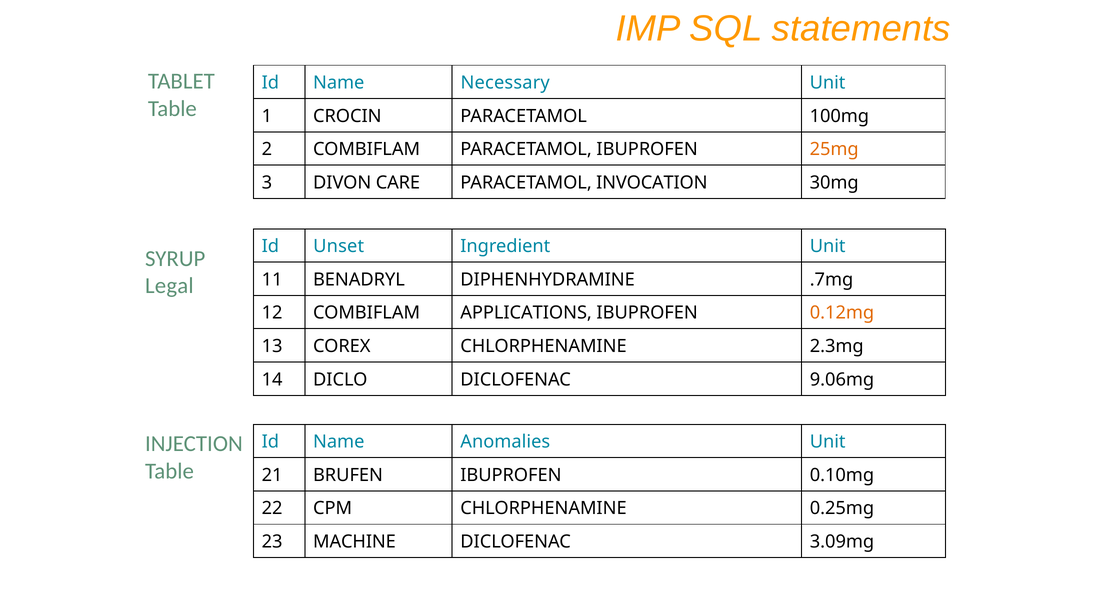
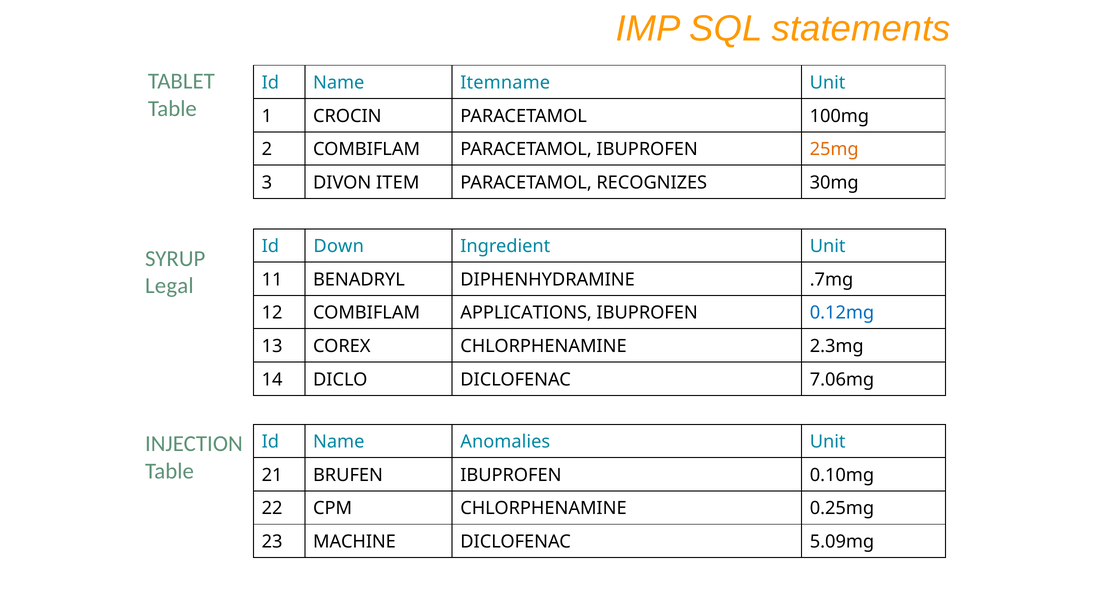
Necessary: Necessary -> Itemname (505, 83)
CARE: CARE -> ITEM (398, 183)
INVOCATION: INVOCATION -> RECOGNIZES (652, 183)
Unset: Unset -> Down (339, 247)
0.12mg colour: orange -> blue (842, 313)
9.06mg: 9.06mg -> 7.06mg (842, 380)
3.09mg: 3.09mg -> 5.09mg (842, 542)
